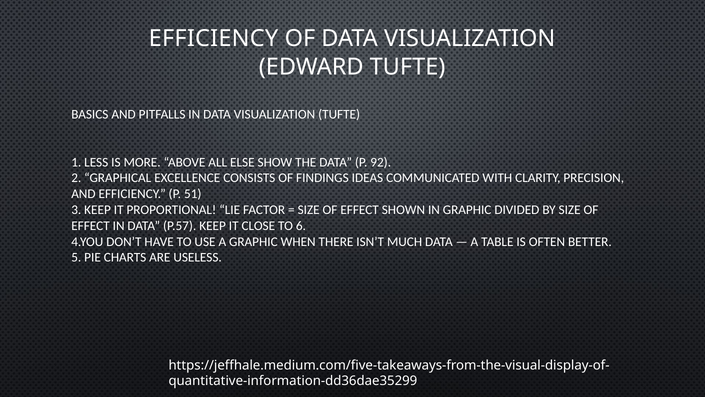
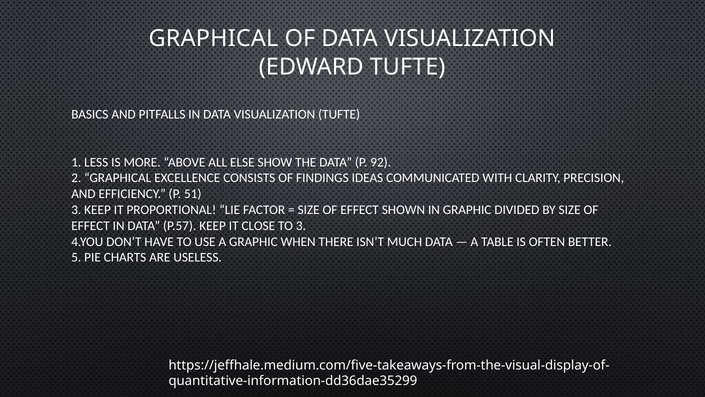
EFFICIENCY: EFFICIENCY -> GRAPHICAL (214, 38)
TO 6: 6 -> 3 (301, 226)
